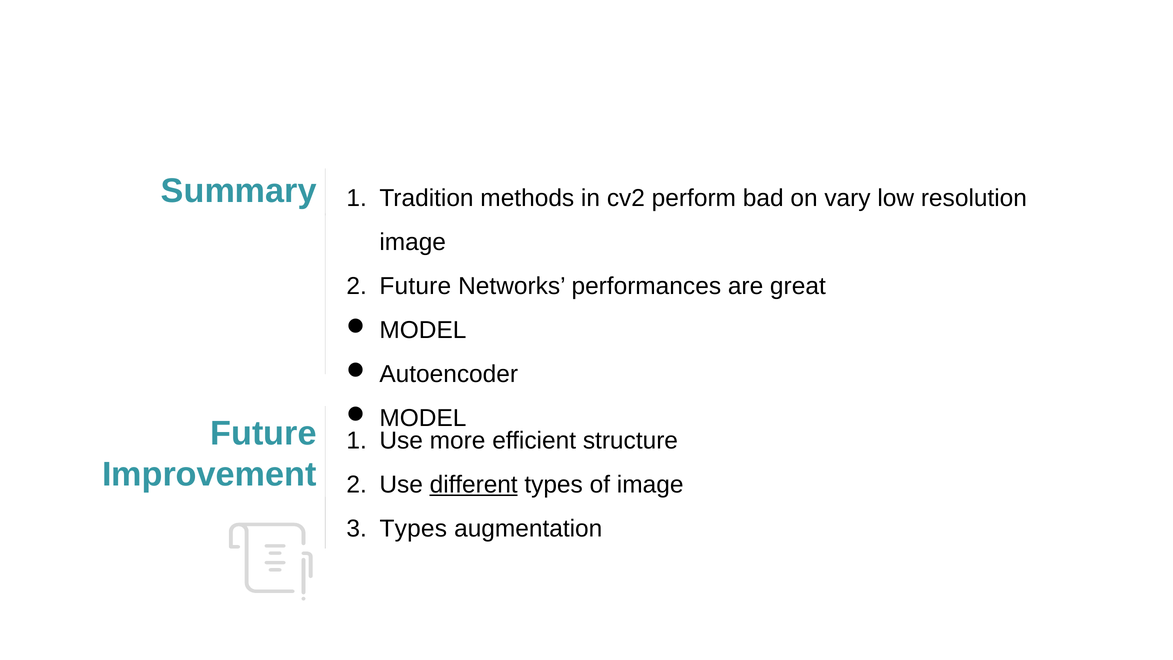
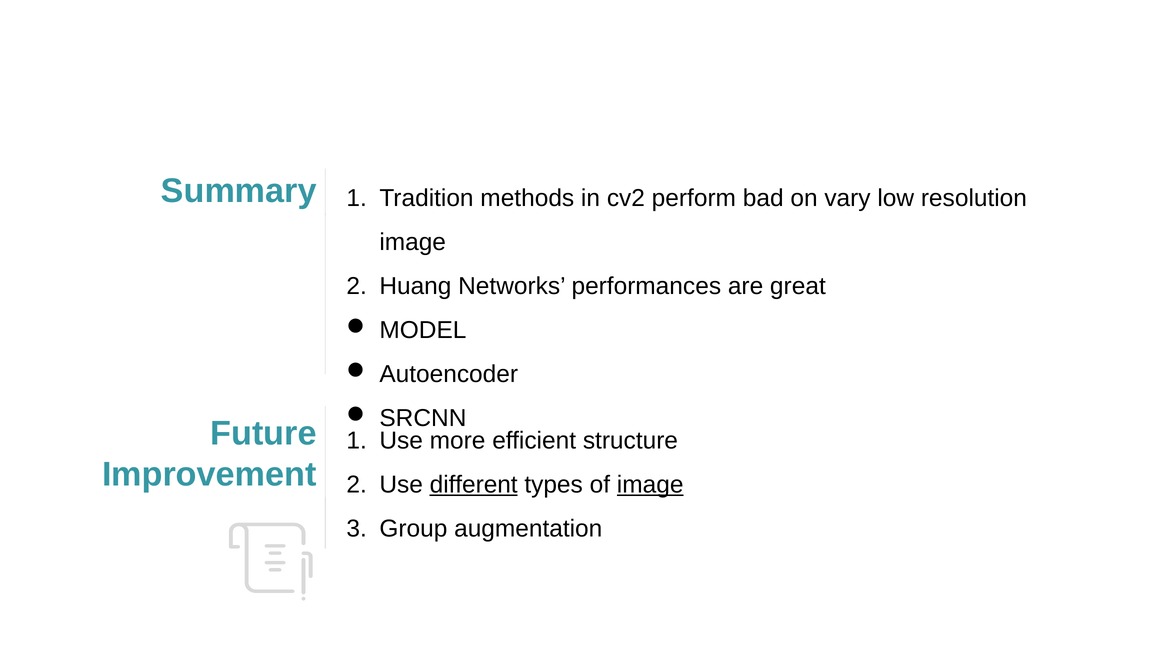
Future: Future -> Huang (415, 286)
MODEL: MODEL -> SRCNN (423, 418)
image underline: none -> present (650, 485)
Types: Types -> Group (413, 529)
